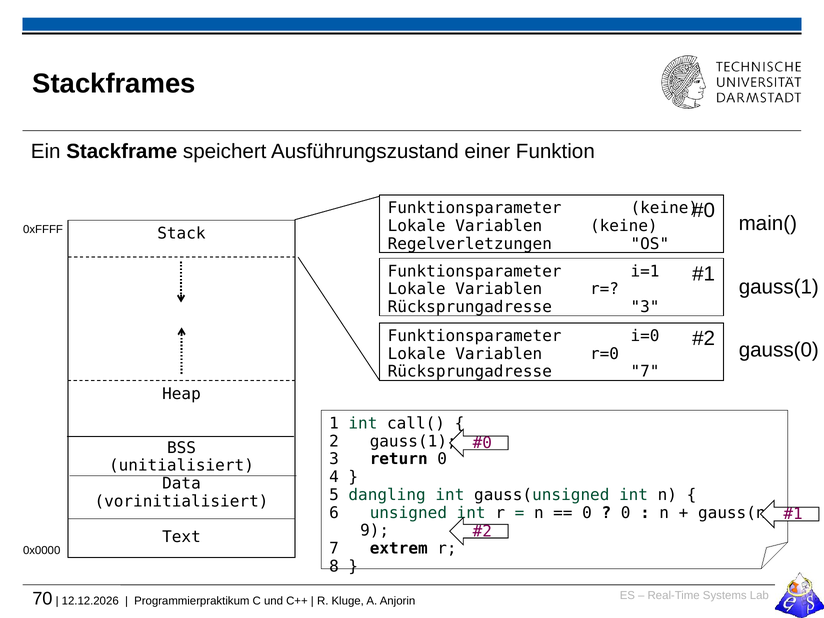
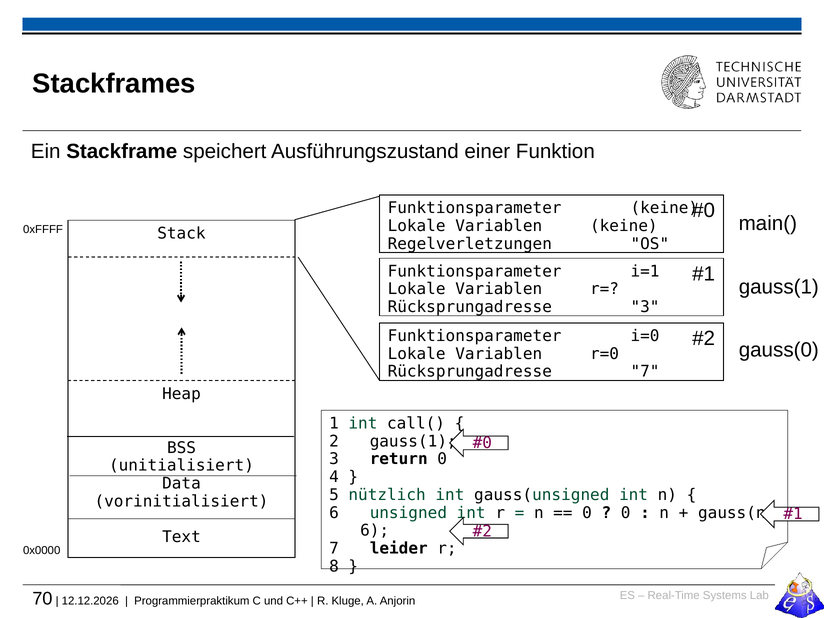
dangling: dangling -> nützlich (387, 495)
9: 9 -> 6 (375, 531)
extrem: extrem -> leider (399, 548)
